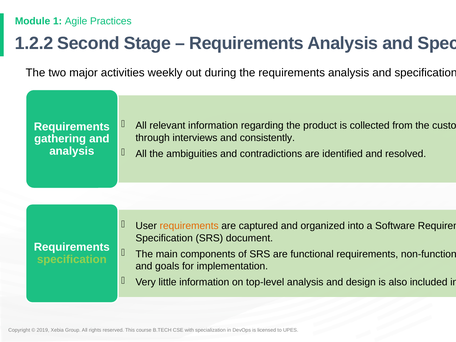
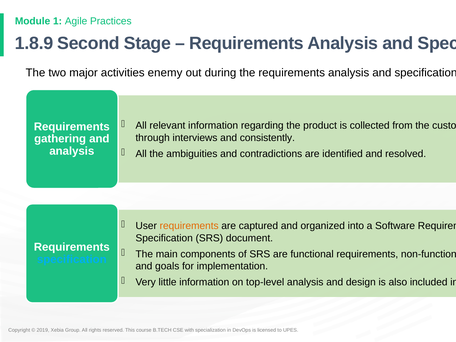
1.2.2: 1.2.2 -> 1.8.9 (34, 43)
weekly: weekly -> enemy (165, 73)
specification colour: light green -> light blue (72, 259)
